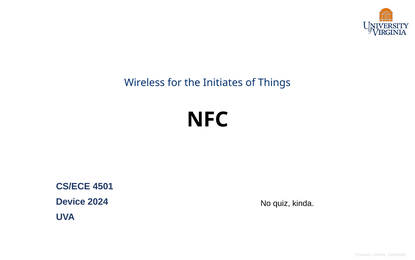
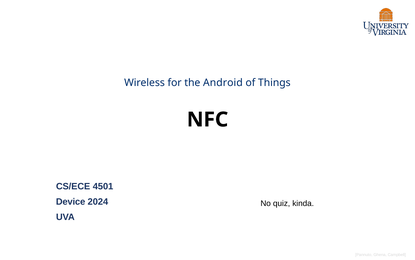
Initiates: Initiates -> Android (223, 83)
